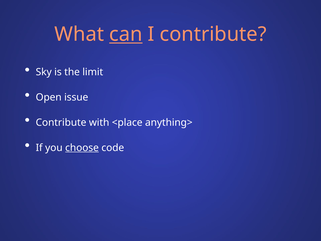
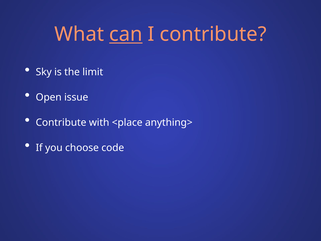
choose underline: present -> none (82, 148)
